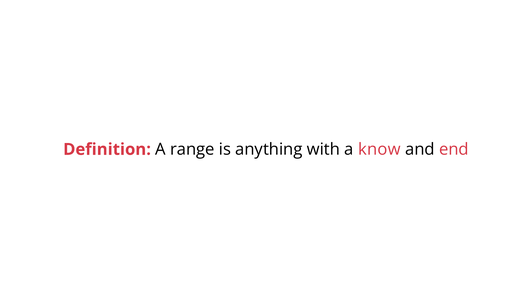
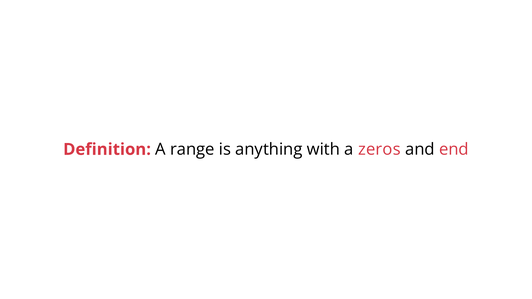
know: know -> zeros (379, 150)
